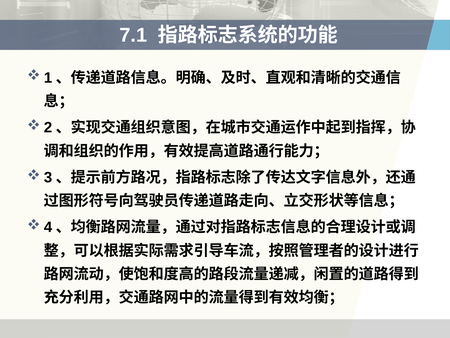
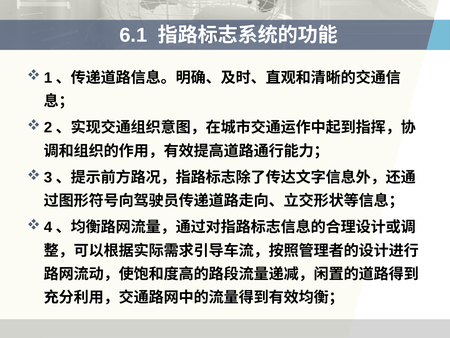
7.1: 7.1 -> 6.1 (133, 35)
